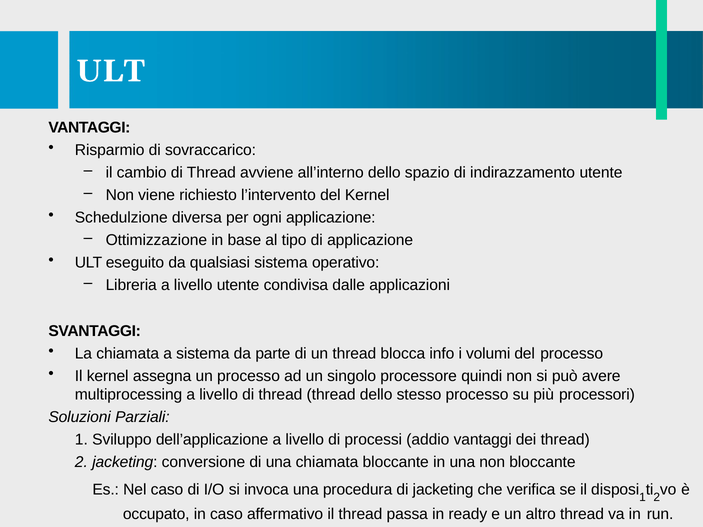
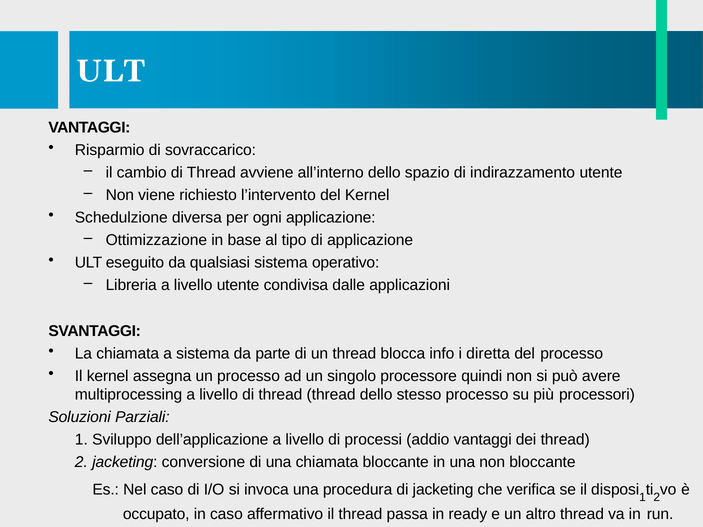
volumi: volumi -> diretta (488, 354)
